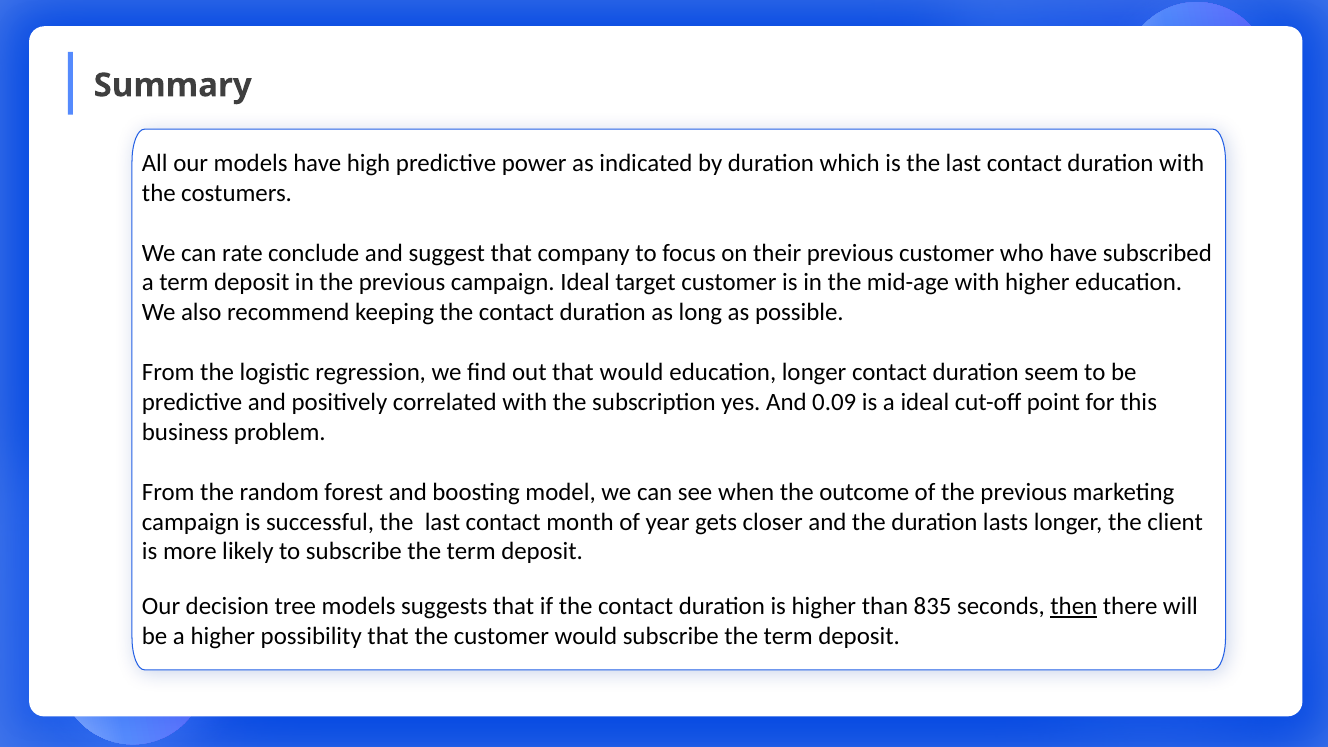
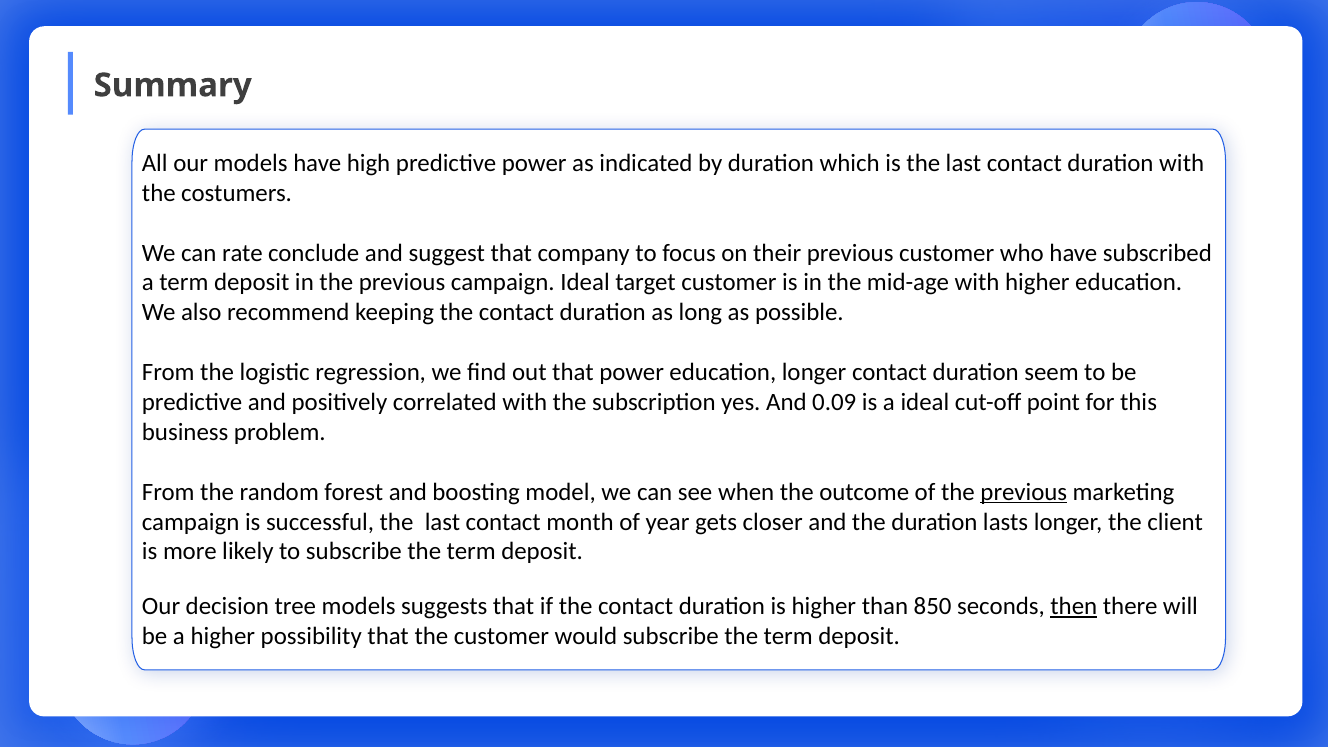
that would: would -> power (632, 372)
previous underline: none -> present (1024, 492)
835: 835 -> 850 (933, 606)
